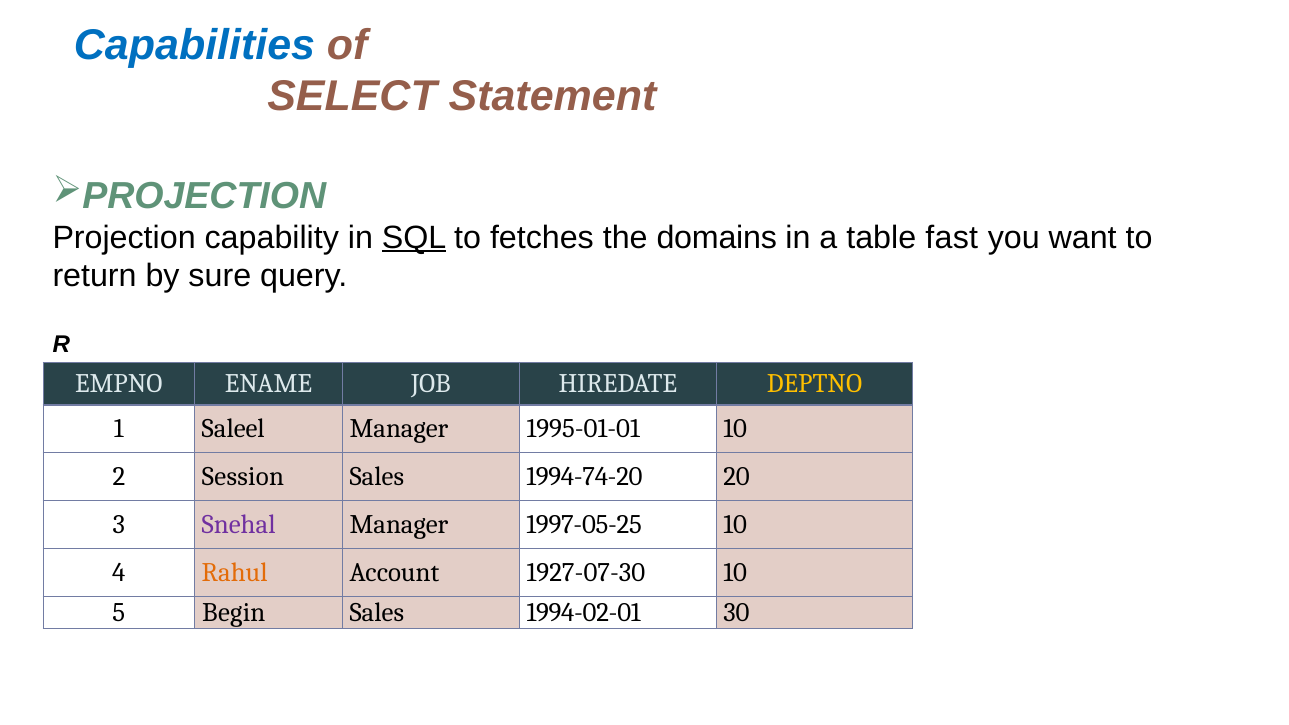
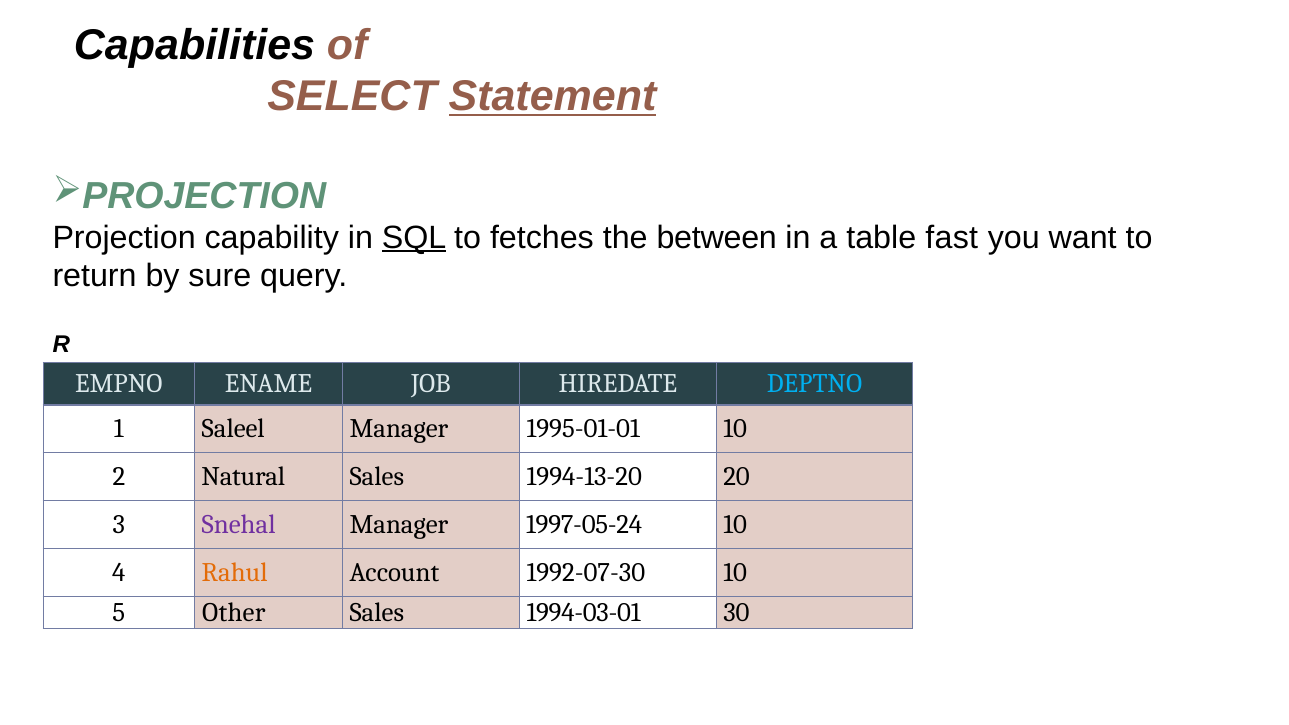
Capabilities colour: blue -> black (195, 45)
Statement underline: none -> present (552, 97)
domains: domains -> between (717, 237)
DEPTNO colour: yellow -> light blue (815, 384)
Session: Session -> Natural (243, 477)
1994-74-20: 1994-74-20 -> 1994-13-20 (584, 477)
1997-05-25: 1997-05-25 -> 1997-05-24 (584, 525)
1927-07-30: 1927-07-30 -> 1992-07-30 (586, 572)
Begin: Begin -> Other (234, 612)
1994-02-01: 1994-02-01 -> 1994-03-01 (584, 612)
